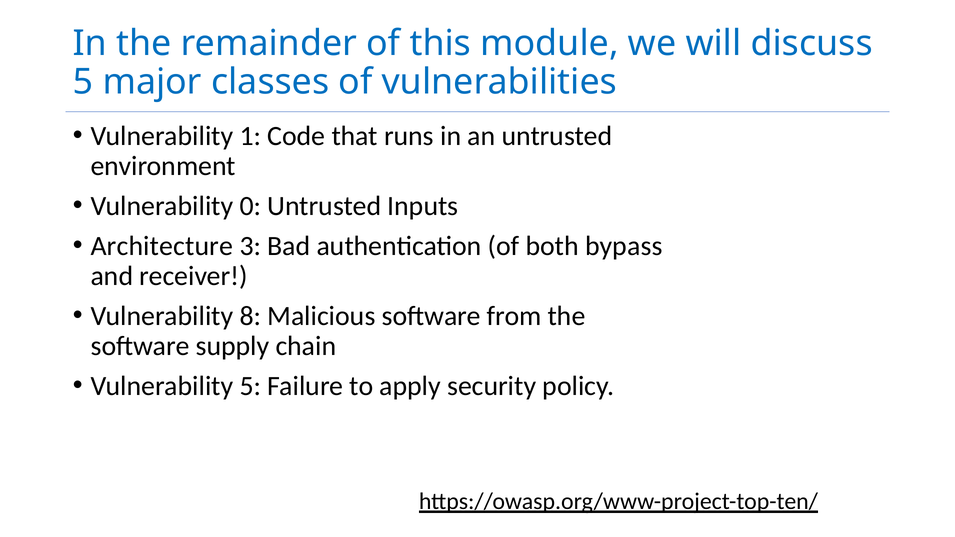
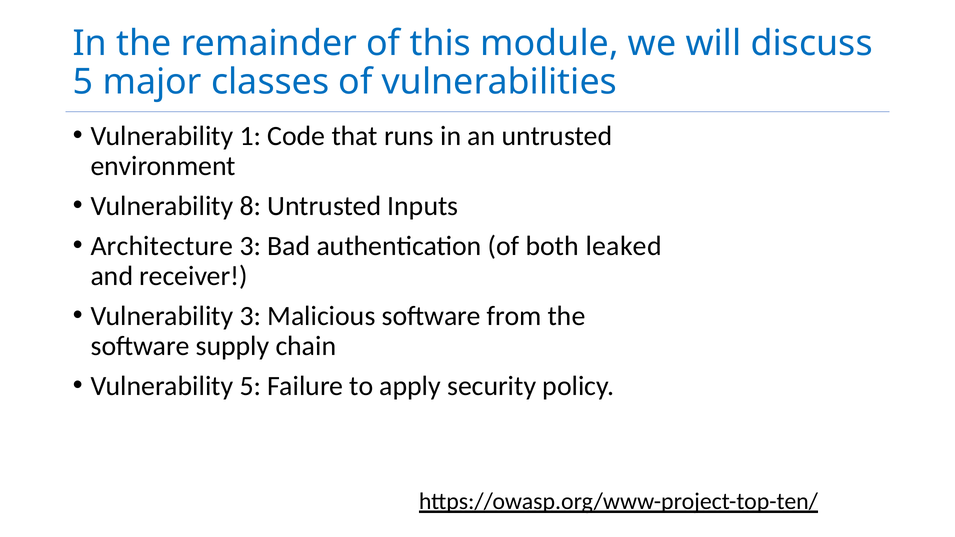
0: 0 -> 8 (250, 206)
bypass: bypass -> leaked (624, 246)
Vulnerability 8: 8 -> 3 (250, 316)
